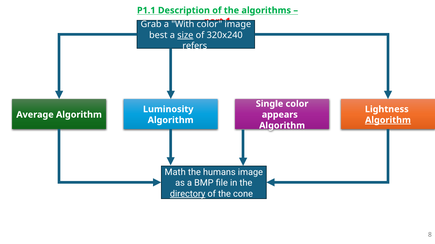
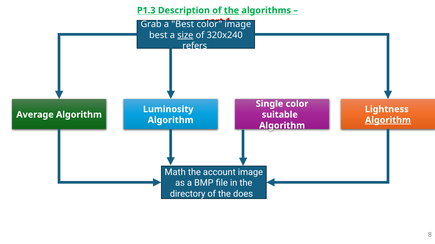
P1.1: P1.1 -> P1.3 (146, 10)
the underline: none -> present (231, 10)
a With: With -> Best (183, 24)
appears: appears -> suitable (280, 115)
humans: humans -> account (219, 173)
directory underline: present -> none (188, 194)
cone: cone -> does (243, 194)
